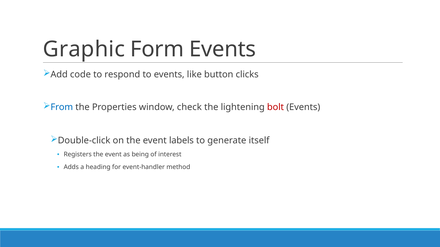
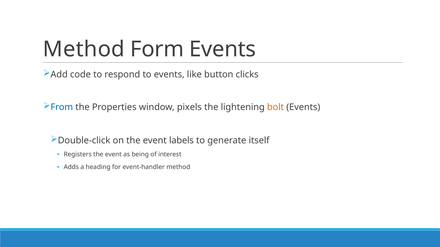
Graphic: Graphic -> Method (84, 49)
check: check -> pixels (189, 107)
bolt colour: red -> orange (276, 107)
